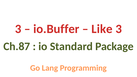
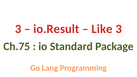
io.Buffer: io.Buffer -> io.Result (56, 29)
Ch.87: Ch.87 -> Ch.75 (17, 46)
